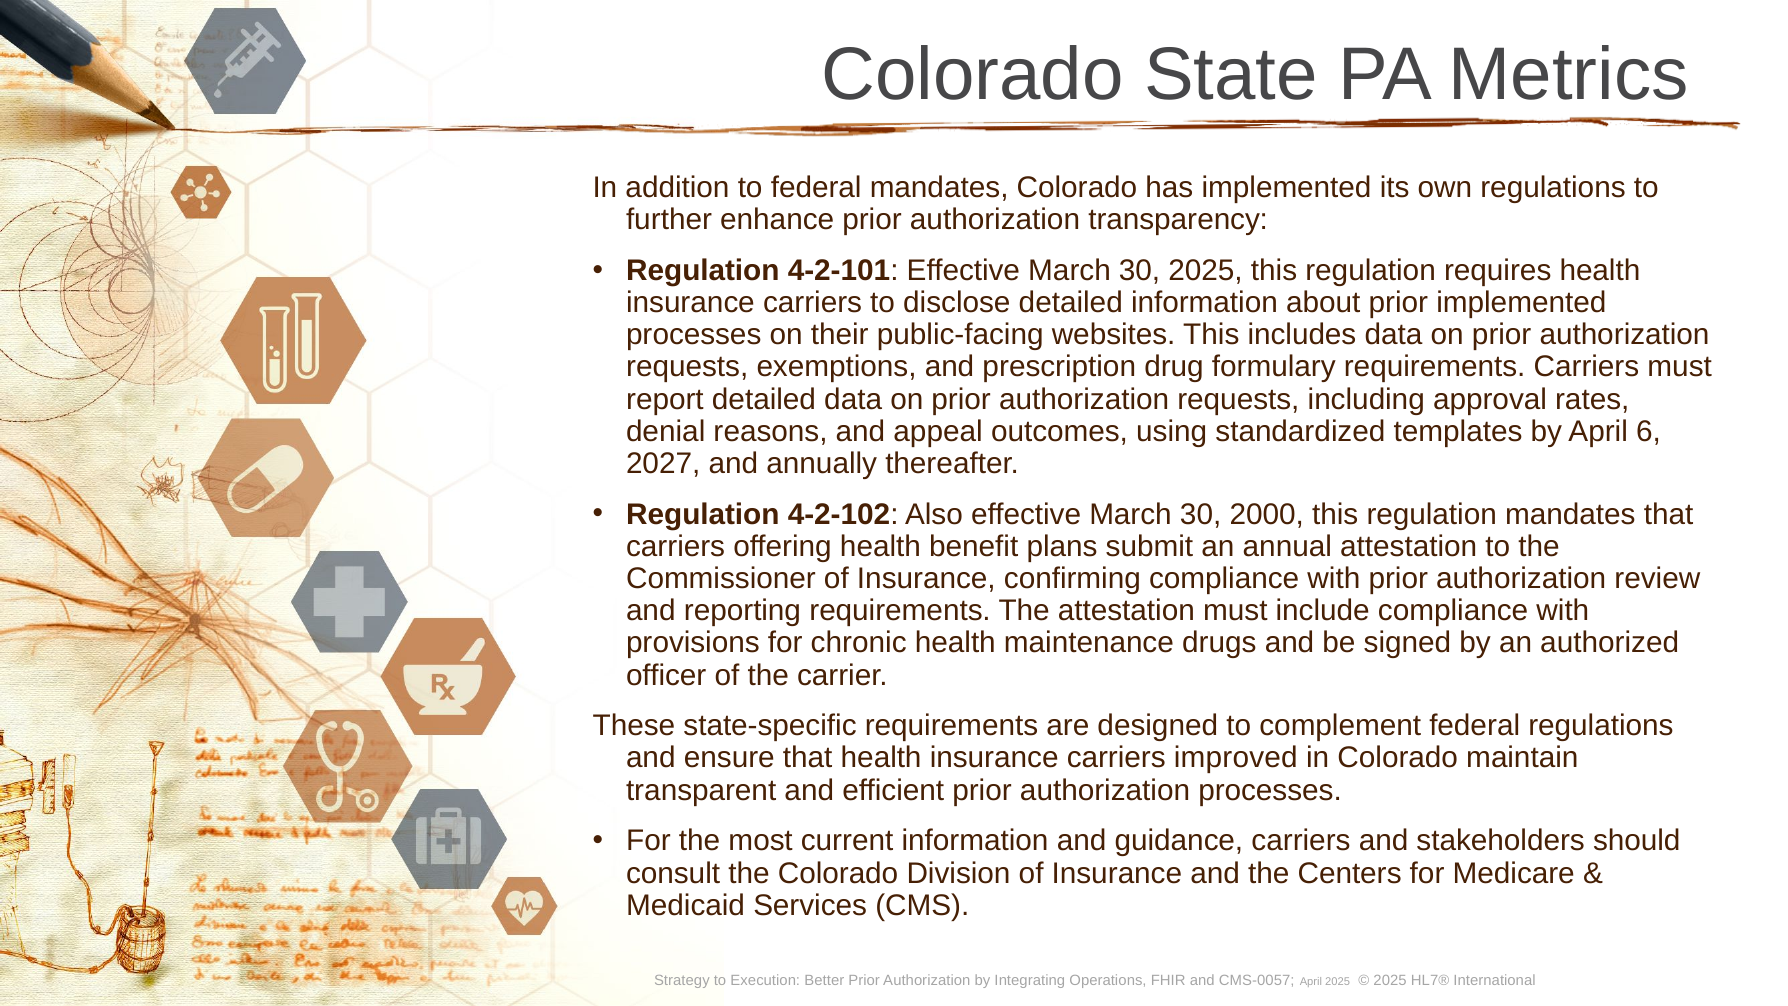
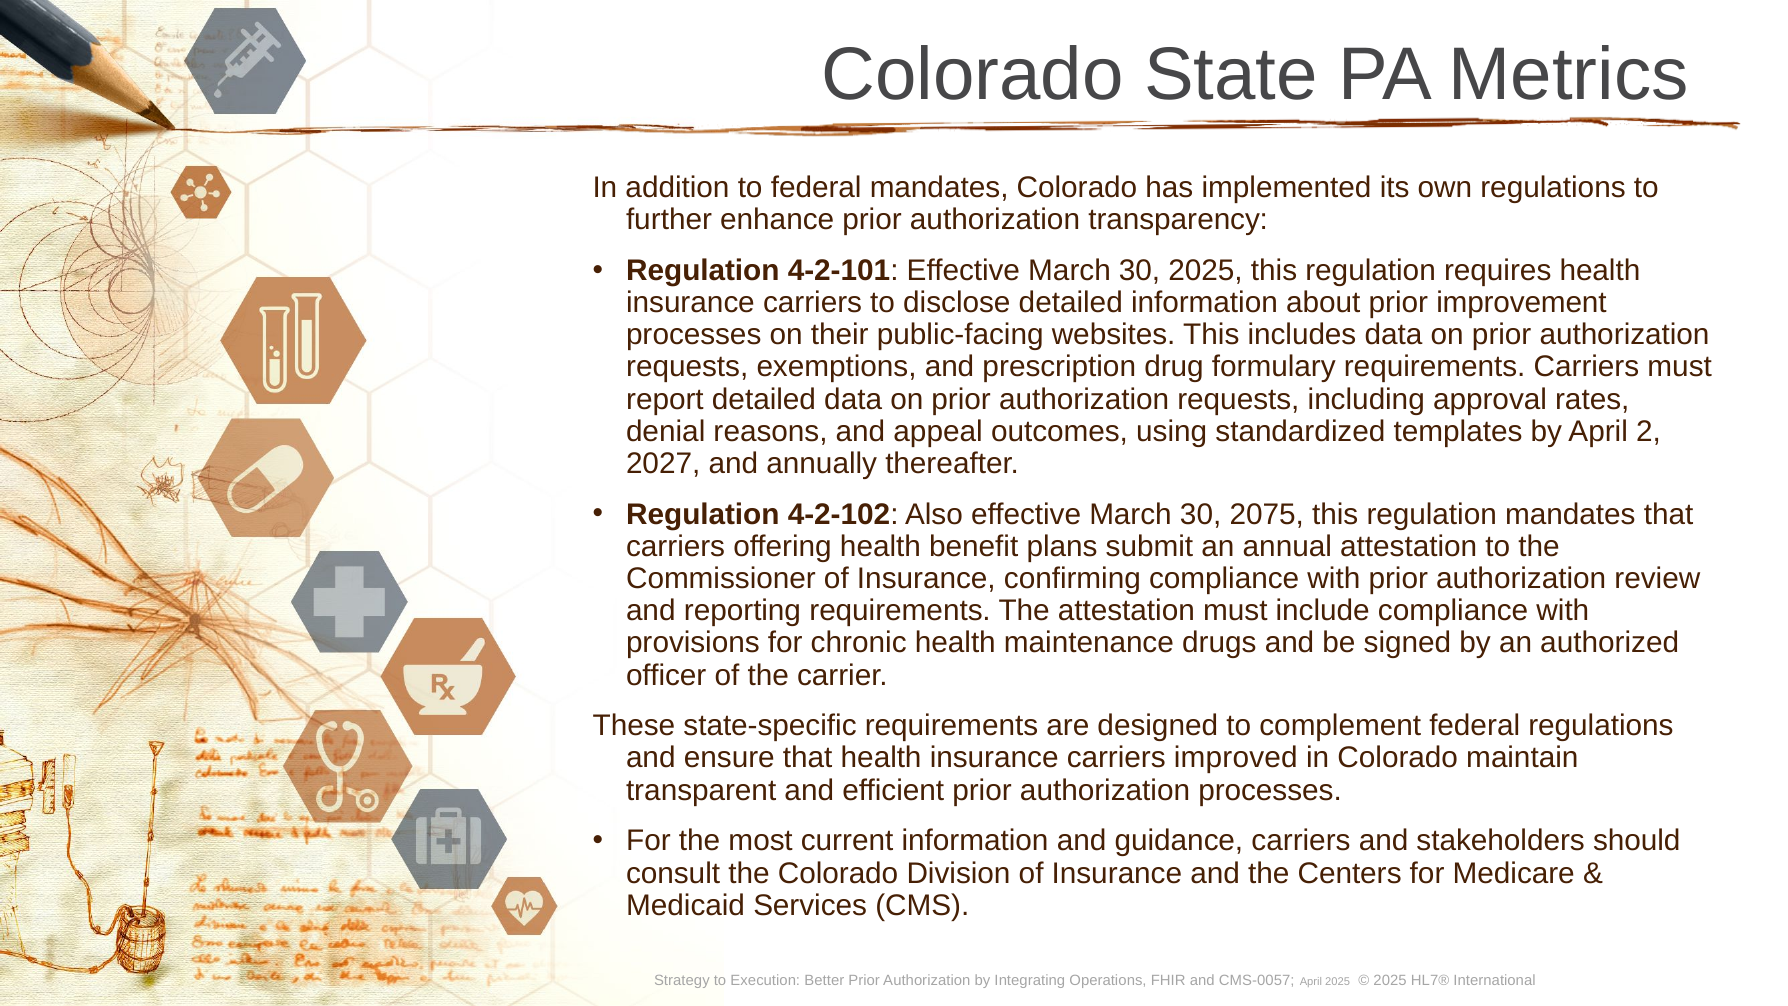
prior implemented: implemented -> improvement (1521, 303)
6: 6 -> 2 (1648, 431)
2000: 2000 -> 2075 (1267, 514)
